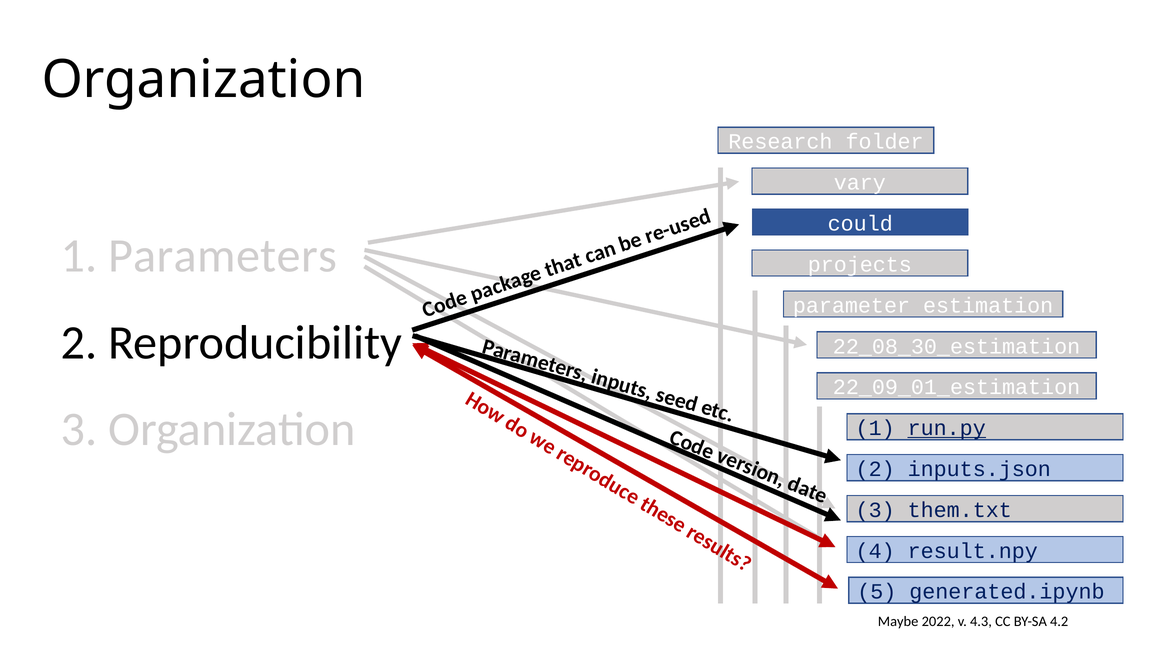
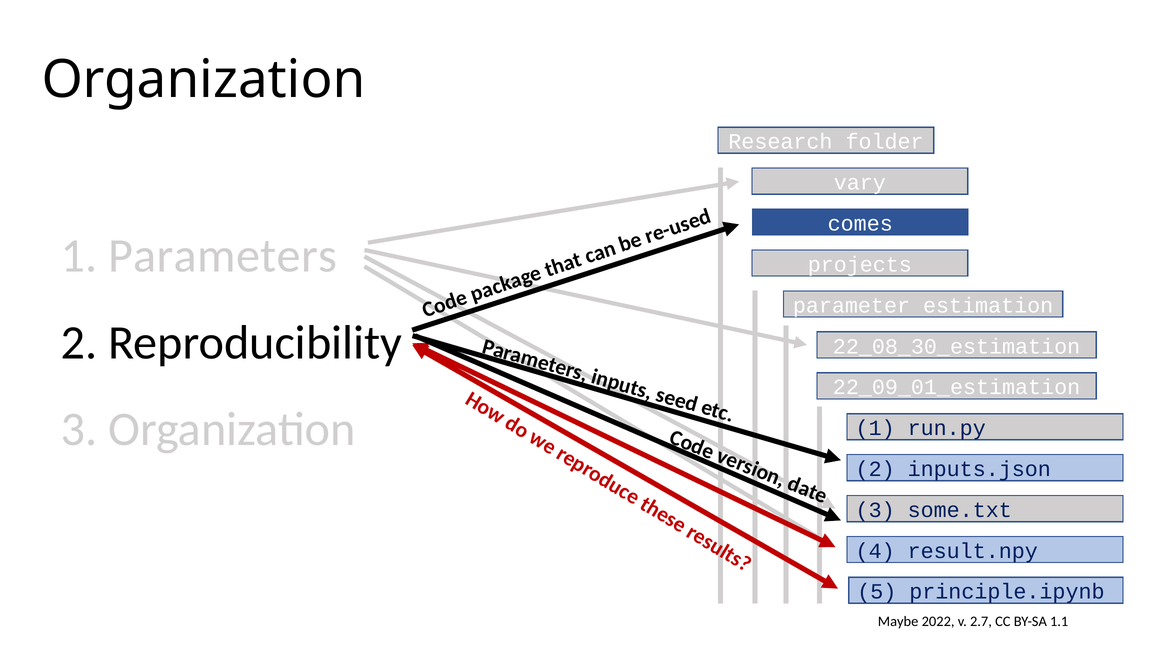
could: could -> comes (860, 224)
run.py underline: present -> none (947, 428)
them.txt: them.txt -> some.txt (960, 510)
generated.ipynb: generated.ipynb -> principle.ipynb (1007, 592)
4.3: 4.3 -> 2.7 (981, 621)
4.2: 4.2 -> 1.1 (1059, 621)
